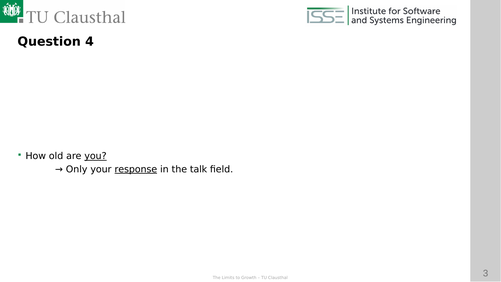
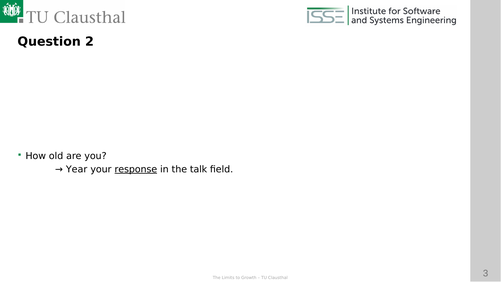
4: 4 -> 2 (89, 42)
you underline: present -> none (95, 156)
Only: Only -> Year (77, 169)
